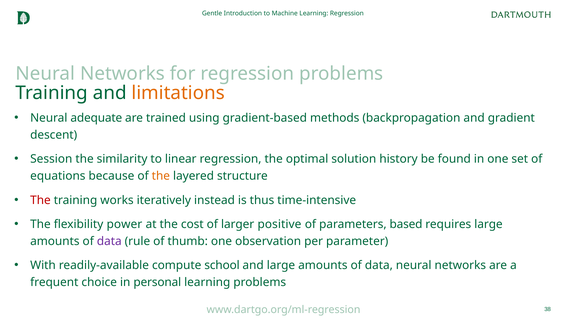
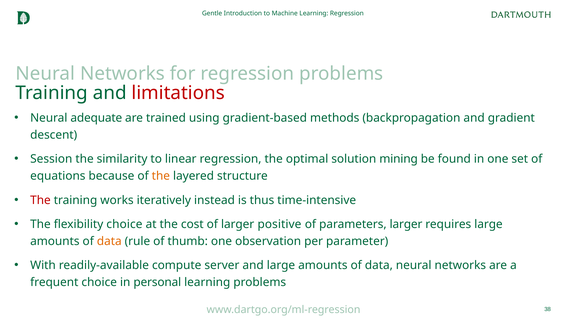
limitations colour: orange -> red (178, 93)
history: history -> mining (399, 159)
flexibility power: power -> choice (124, 224)
parameters based: based -> larger (406, 224)
data colour: purple -> orange (109, 241)
school: school -> server (222, 266)
